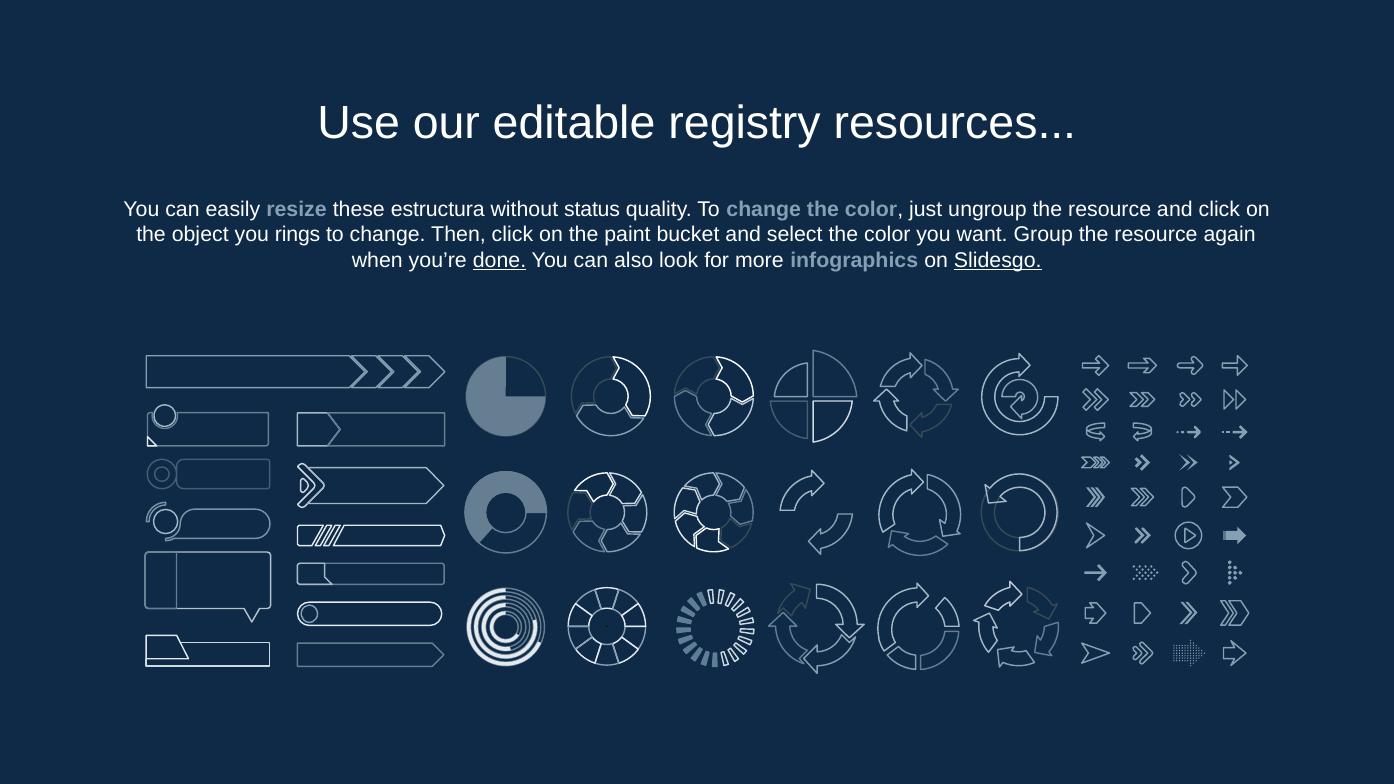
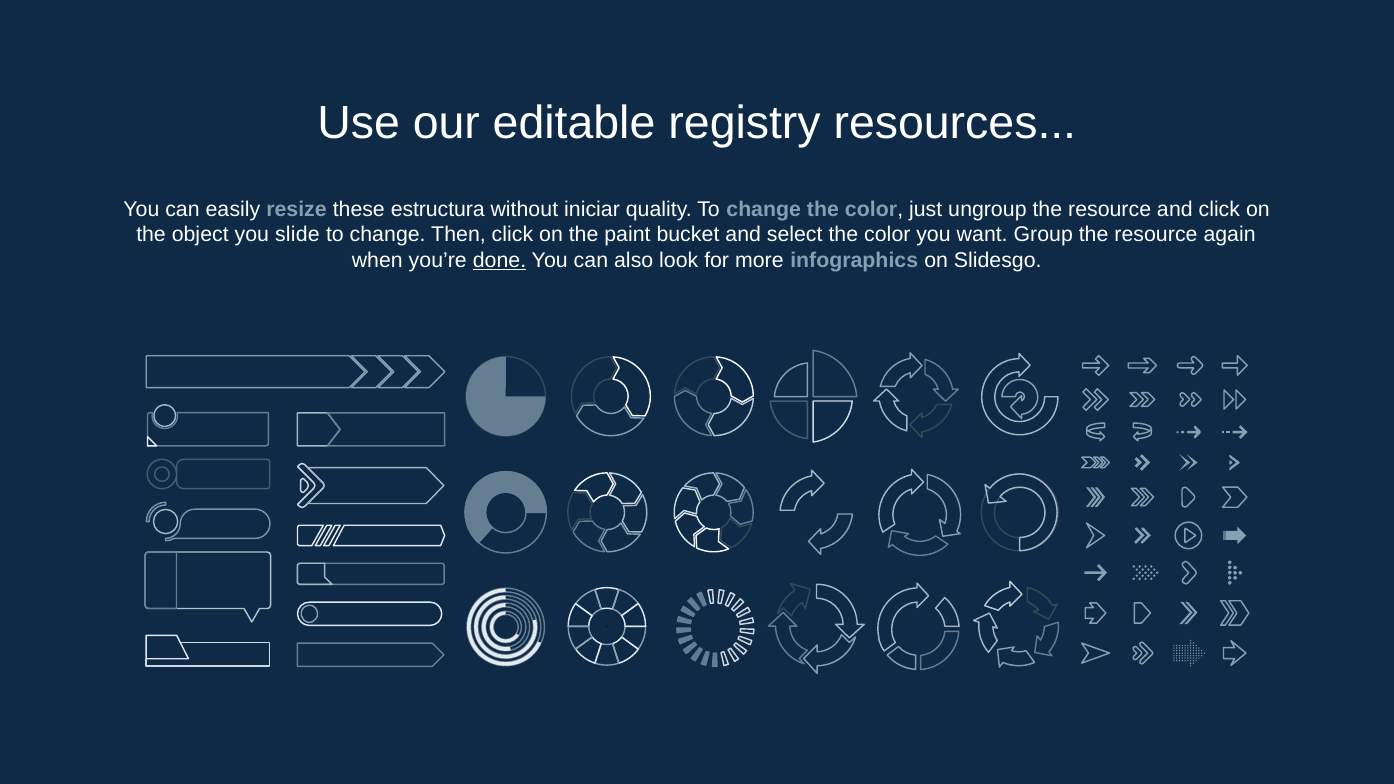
status: status -> iniciar (592, 209)
rings: rings -> slide (297, 235)
Slidesgo underline: present -> none (998, 260)
